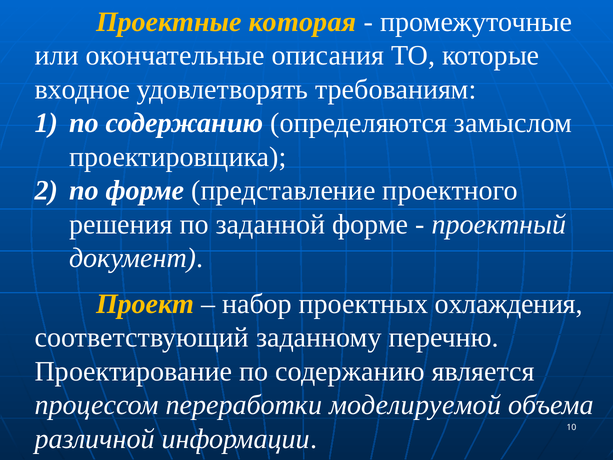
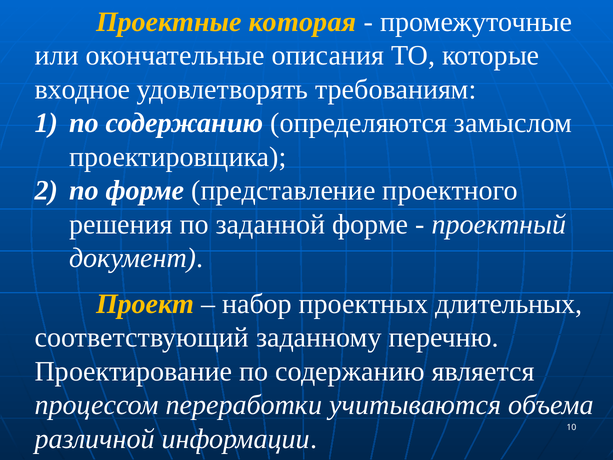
охлаждения: охлаждения -> длительных (509, 304)
моделируемой: моделируемой -> учитываются (415, 405)
